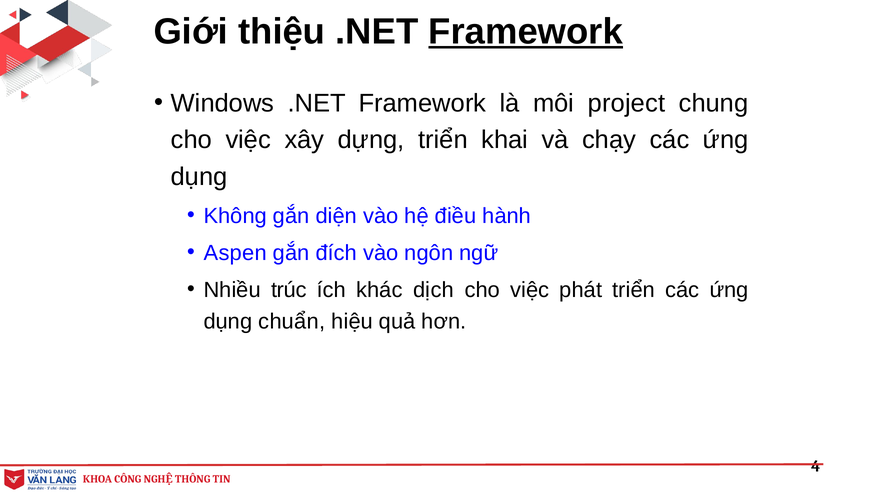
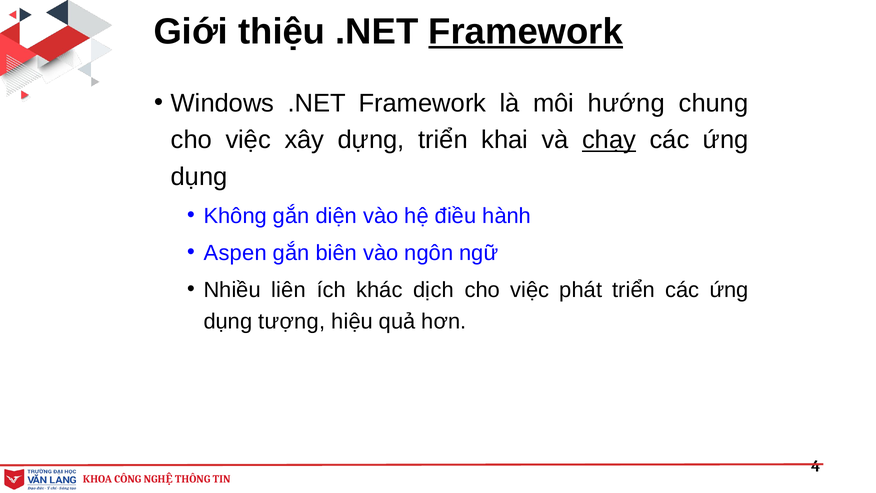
project: project -> hướng (626, 103)
chạy underline: none -> present (609, 140)
đích: đích -> biên (336, 253)
trúc: trúc -> liên (289, 290)
chuẩn: chuẩn -> tượng (292, 321)
